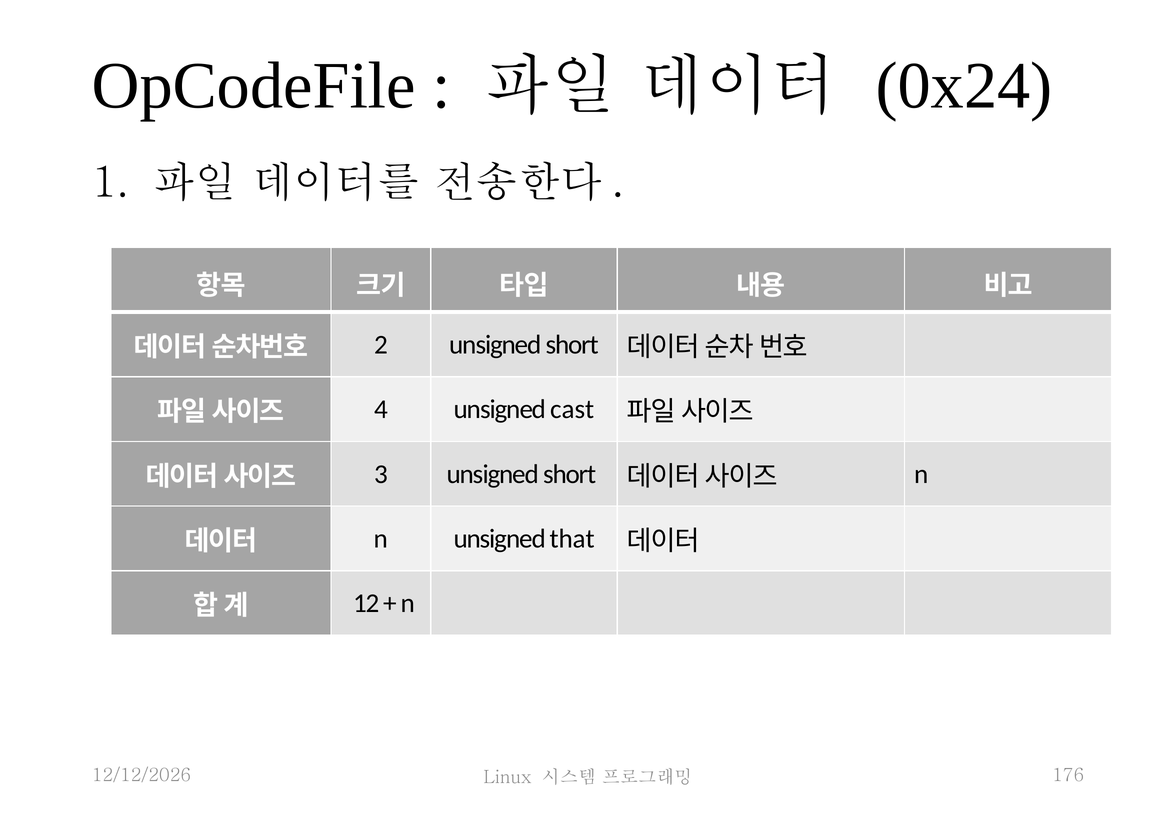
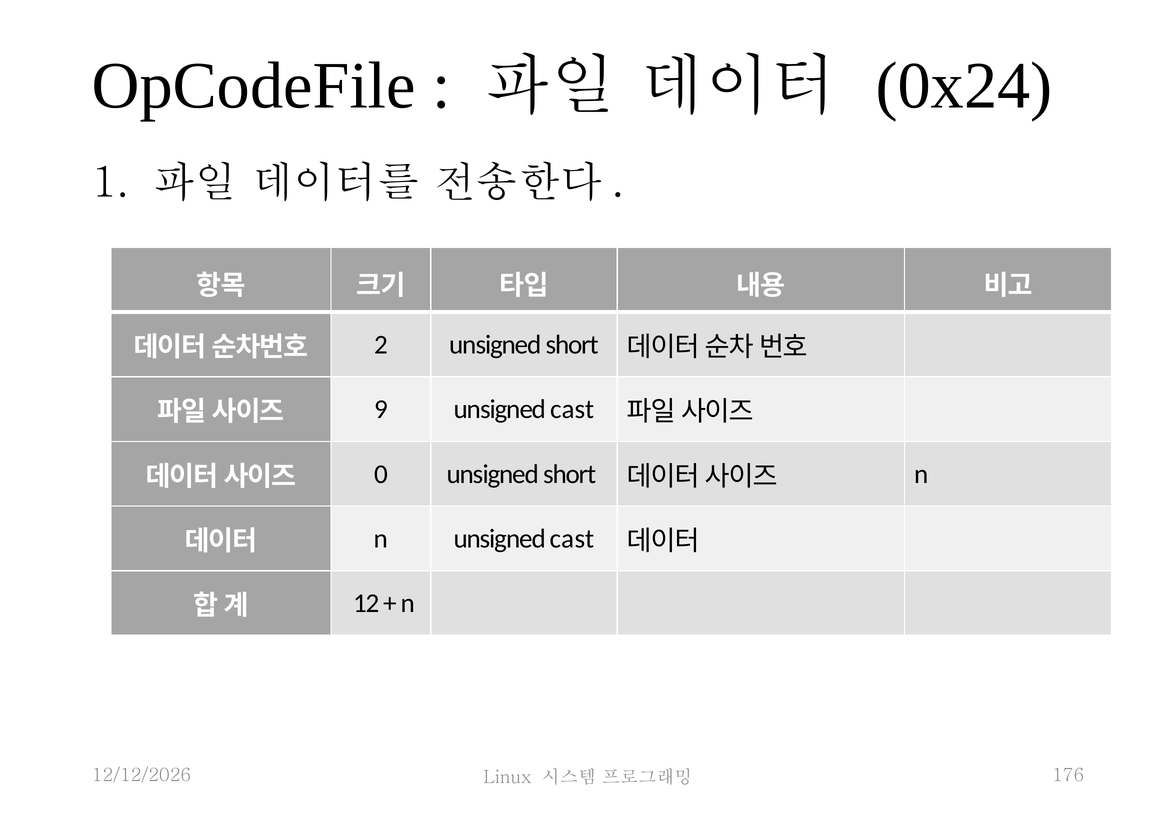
4: 4 -> 9 (381, 409)
3: 3 -> 0 (381, 474)
n unsigned that: that -> cast (572, 539)
